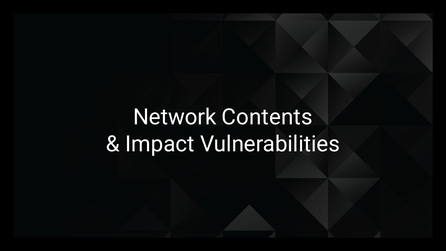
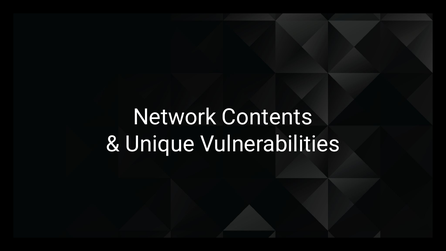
Impact: Impact -> Unique (160, 144)
